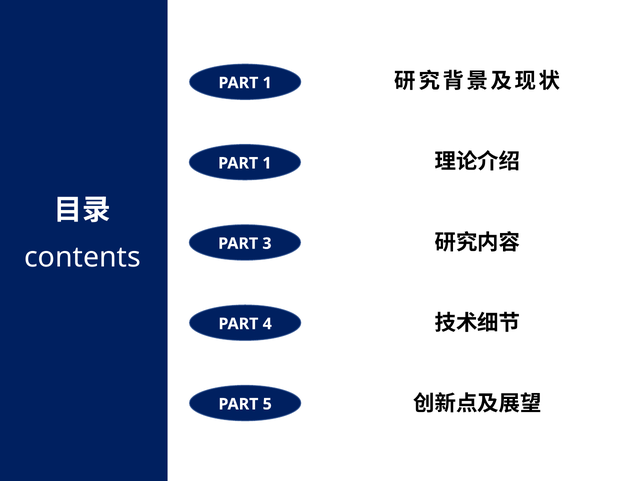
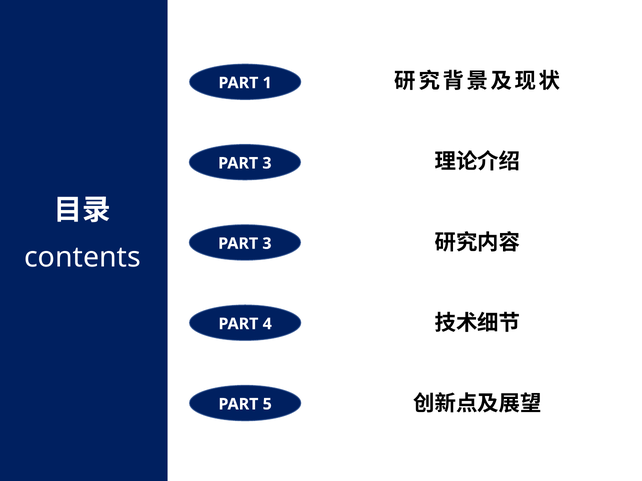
1: 1 -> 3 (267, 163)
